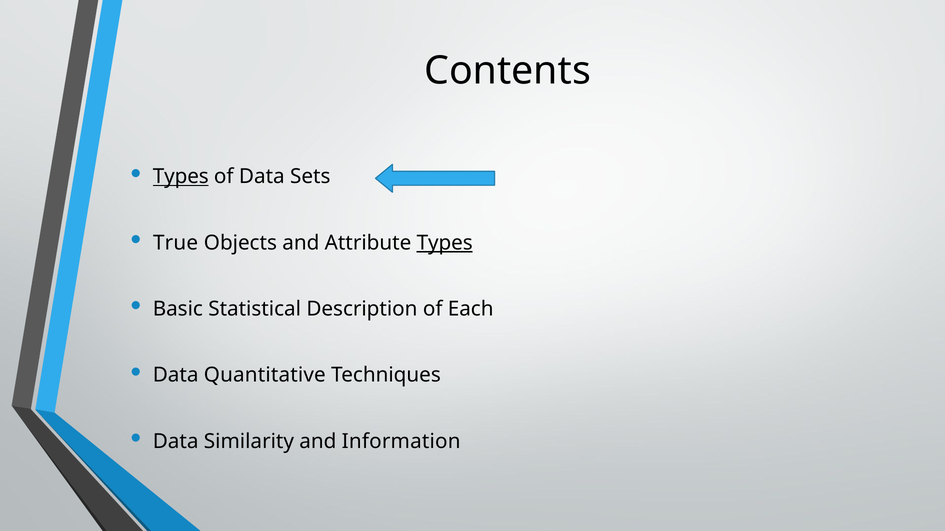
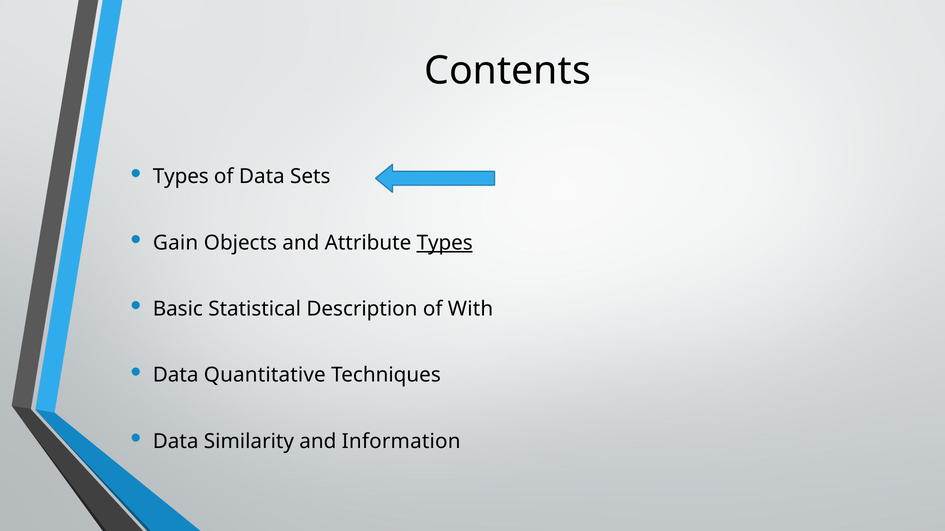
Types underline: present -> none (181, 177)
True: True -> Gain (176, 243)
Each: Each -> With (471, 309)
